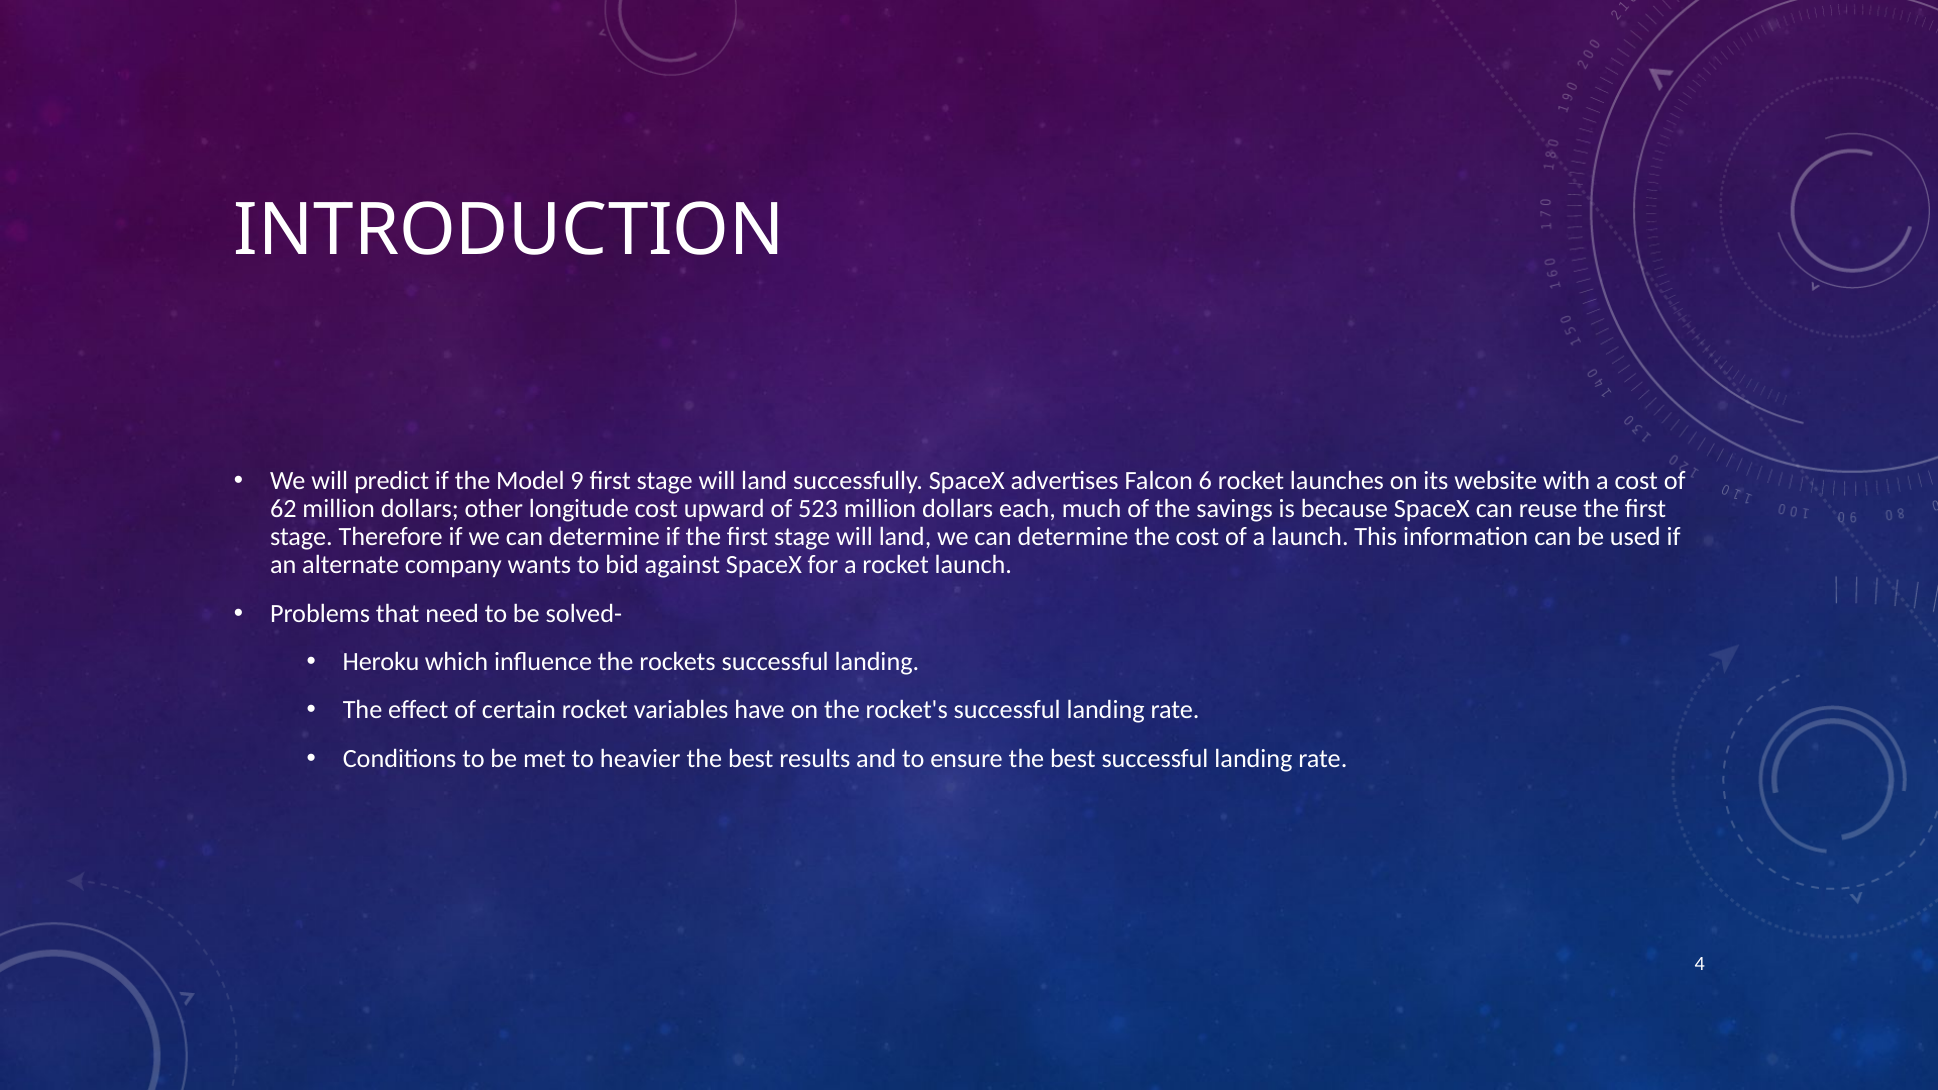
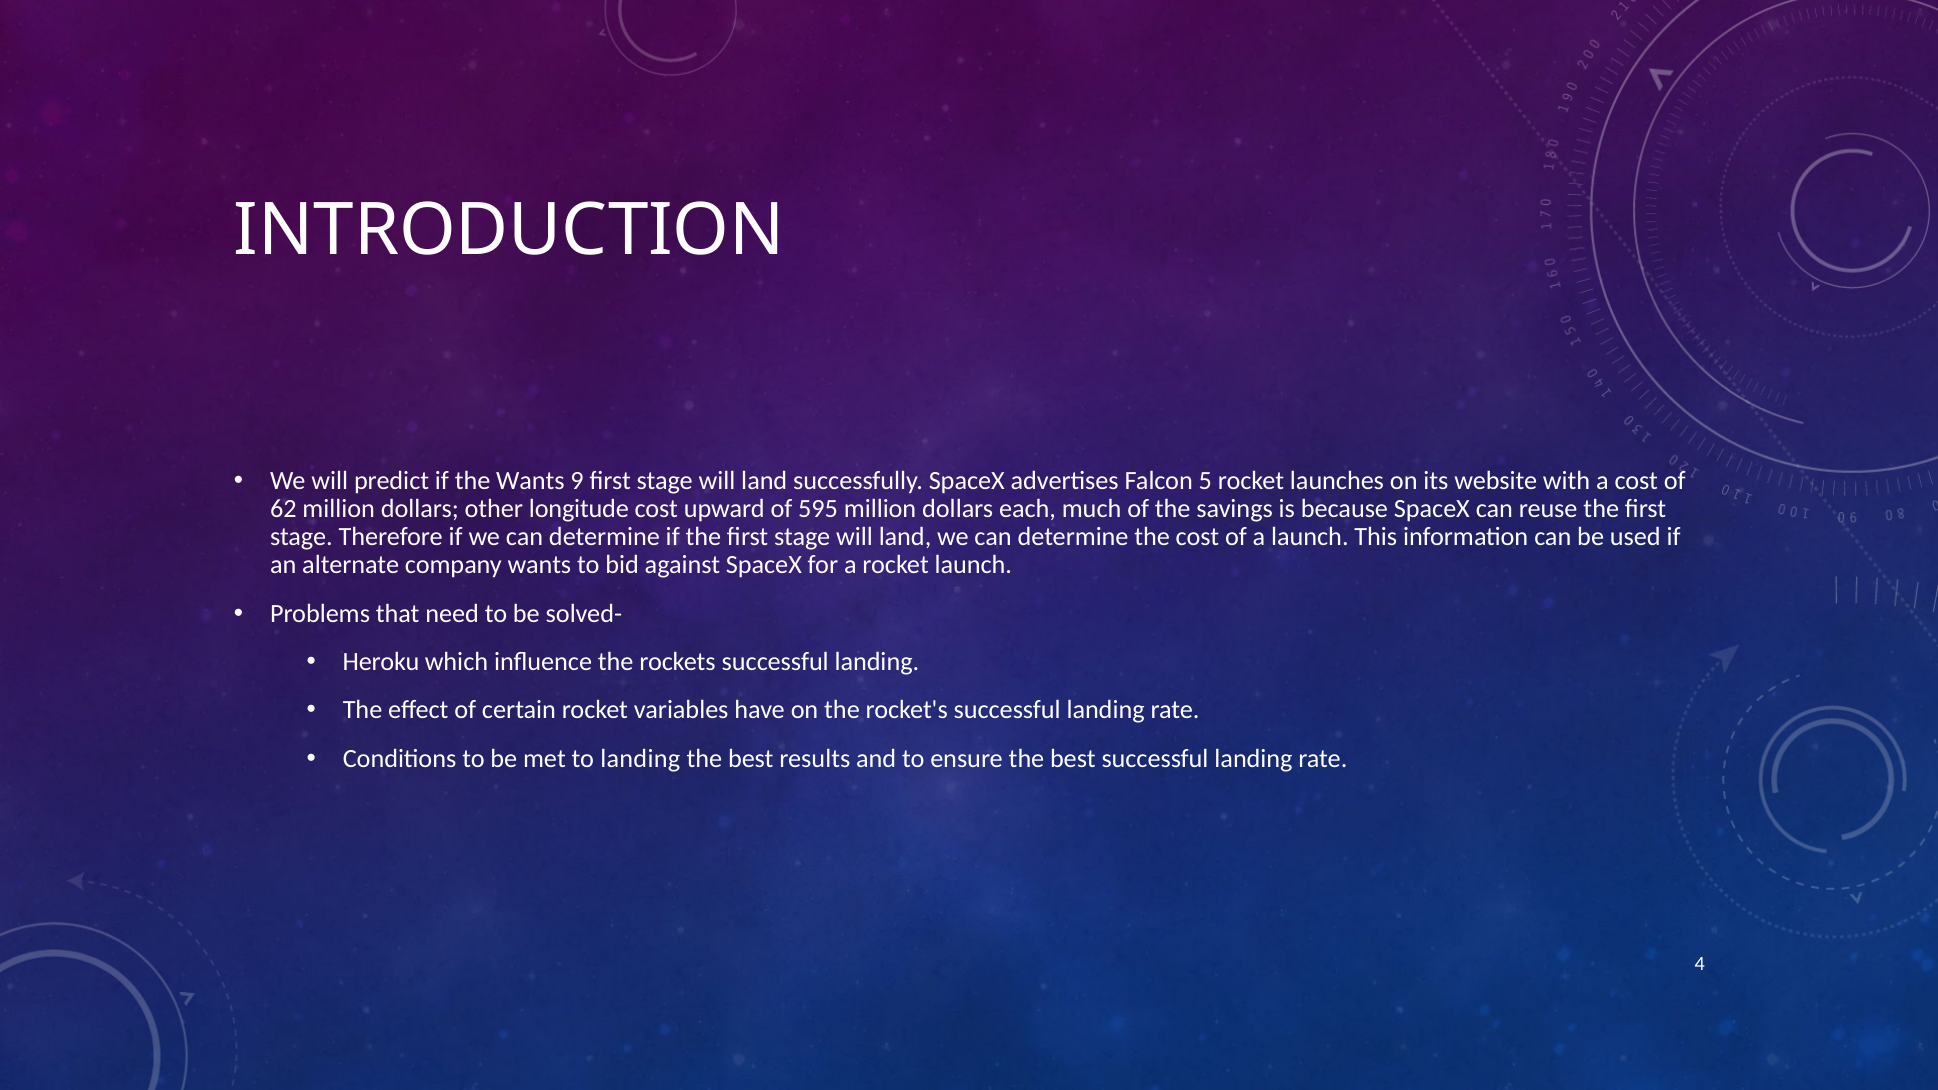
the Model: Model -> Wants (530, 480)
6: 6 -> 5 (1205, 480)
523: 523 -> 595 (818, 509)
to heavier: heavier -> landing (640, 759)
